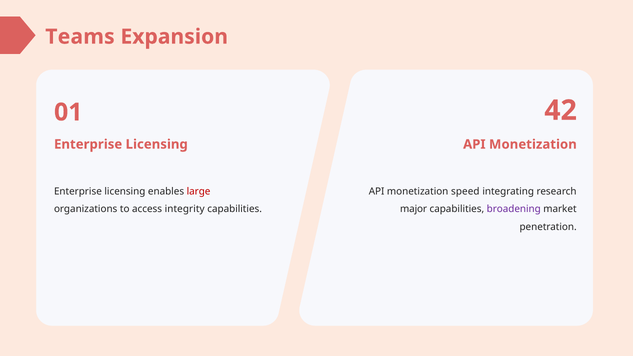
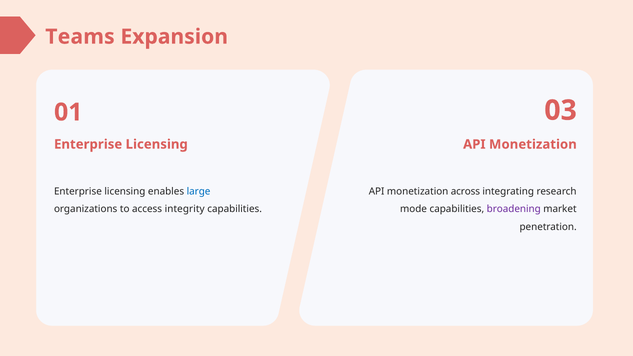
42: 42 -> 03 (561, 110)
large colour: red -> blue (199, 191)
speed: speed -> across (465, 191)
major: major -> mode (414, 209)
